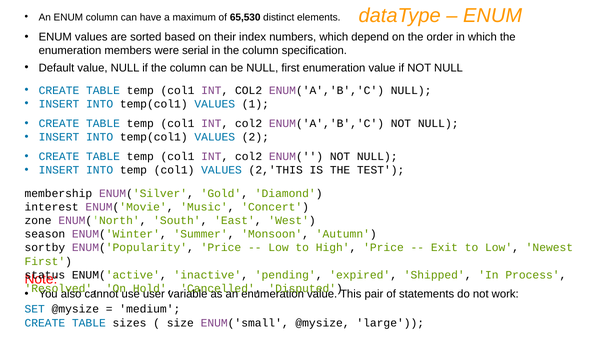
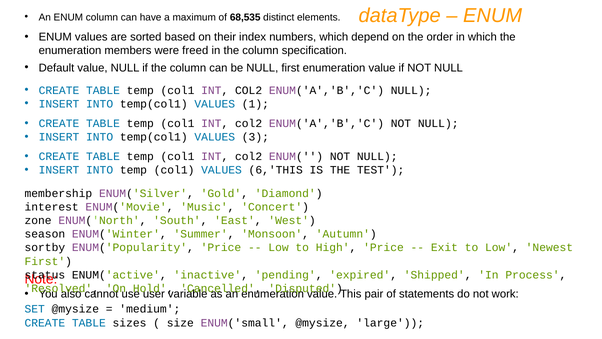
65,530: 65,530 -> 68,535 (245, 17)
serial: serial -> freed (195, 50)
2: 2 -> 3 (255, 137)
2,'THIS: 2,'THIS -> 6,'THIS (276, 170)
